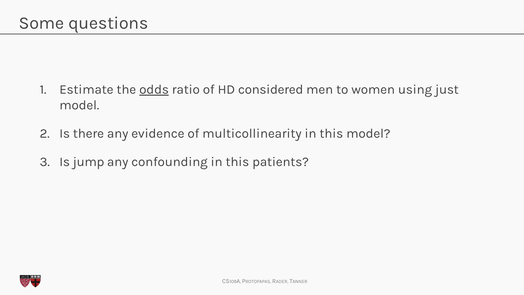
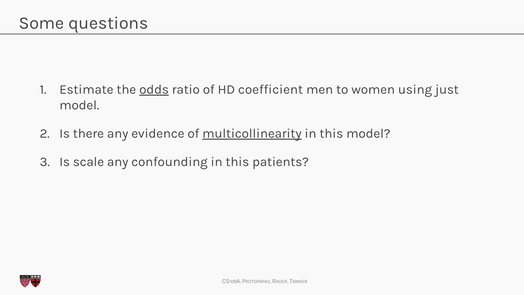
considered: considered -> coefficient (271, 89)
multicollinearity underline: none -> present (252, 133)
jump: jump -> scale (88, 162)
